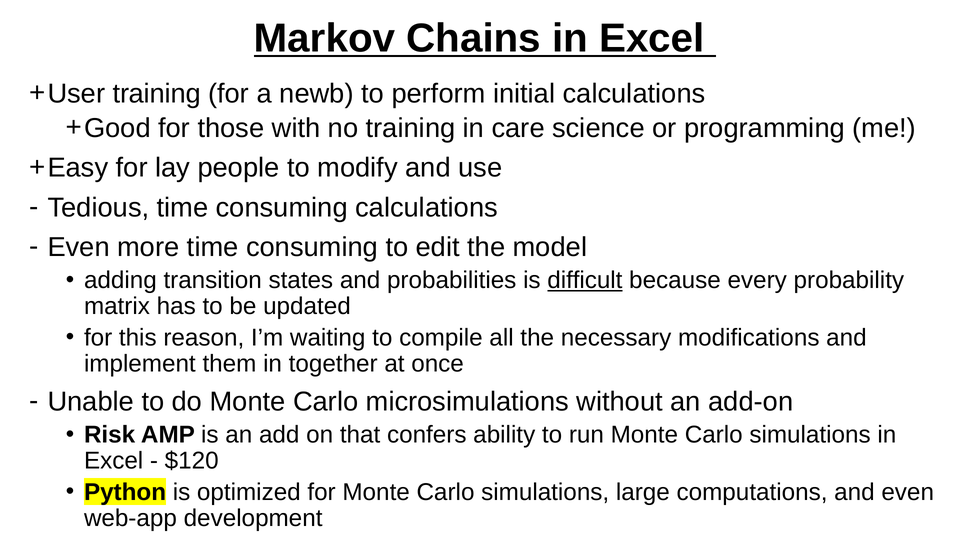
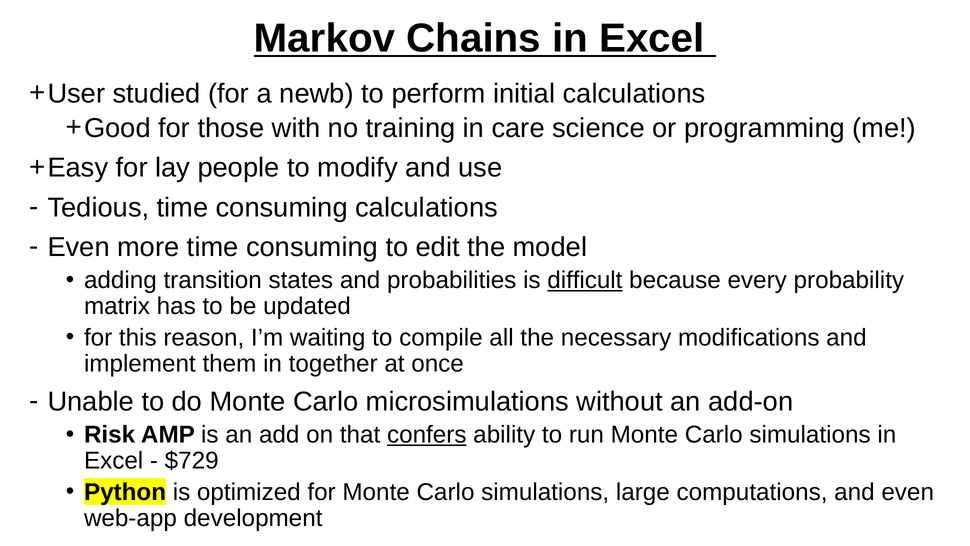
training: training -> studied (157, 94)
confers underline: none -> present (427, 434)
$120: $120 -> $729 (192, 460)
